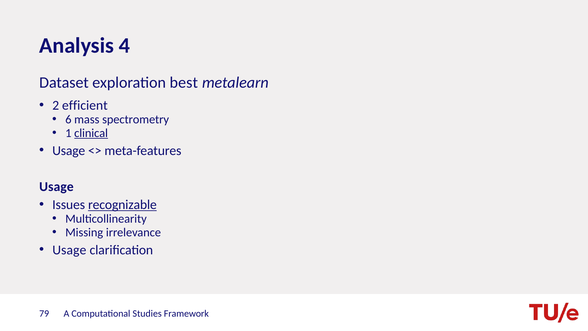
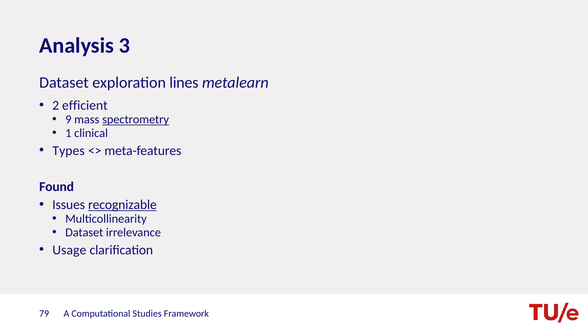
4: 4 -> 3 (125, 45)
best: best -> lines (184, 83)
6: 6 -> 9 (68, 120)
spectrometry underline: none -> present (136, 120)
clinical underline: present -> none (91, 133)
Usage: Usage -> Types (69, 150)
Usage: Usage -> Found (57, 187)
Missing: Missing -> Dataset (84, 232)
